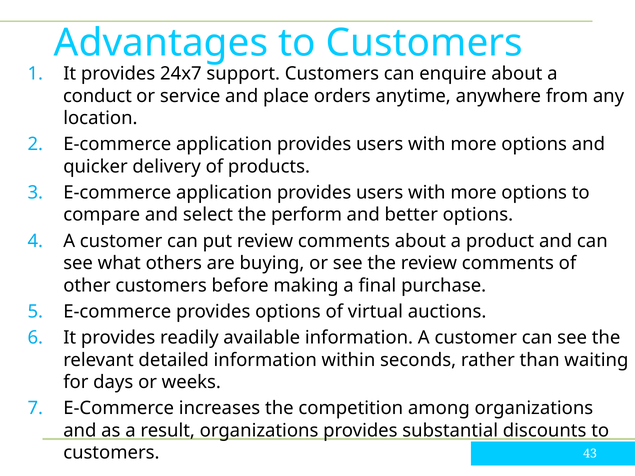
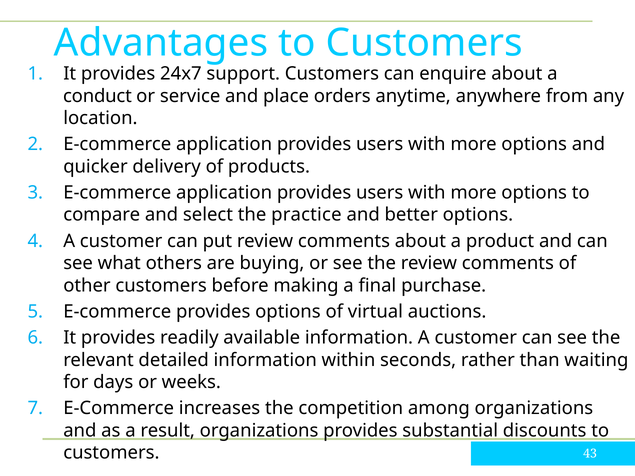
perform: perform -> practice (306, 215)
